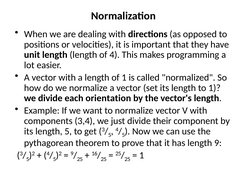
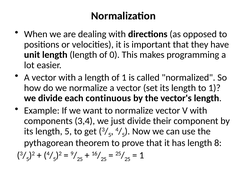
4: 4 -> 0 (115, 55)
orientation: orientation -> continuous (108, 98)
9: 9 -> 8 (218, 143)
